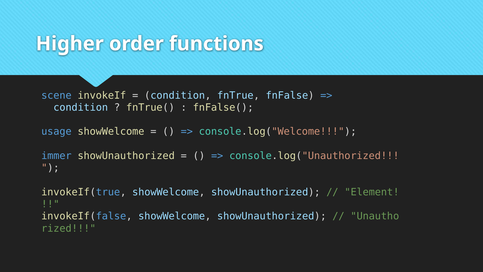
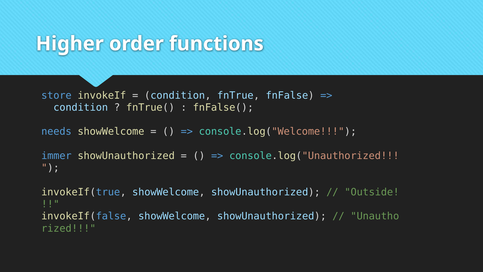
scene: scene -> store (56, 95)
usage: usage -> needs (56, 132)
Element: Element -> Outside (372, 192)
